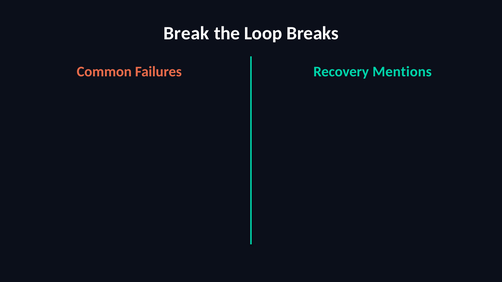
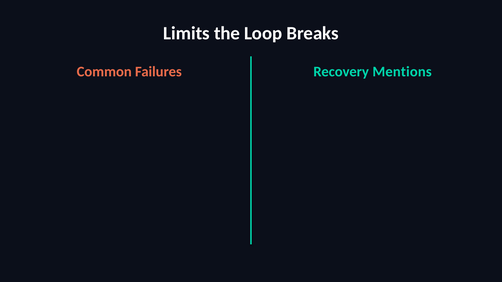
Break: Break -> Limits (186, 33)
